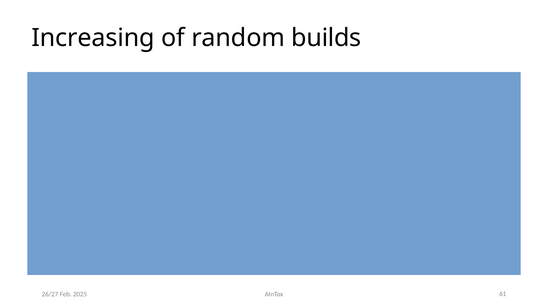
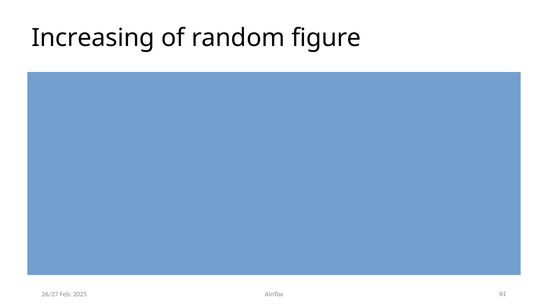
builds: builds -> figure (326, 38)
